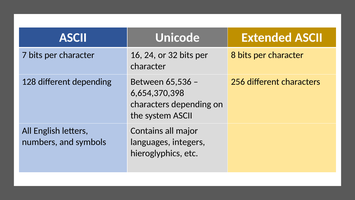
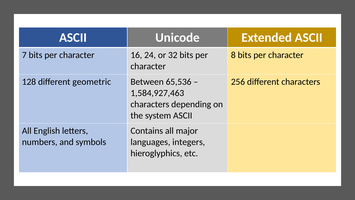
different depending: depending -> geometric (92, 82)
6,654,370,398: 6,654,370,398 -> 1,584,927,463 (157, 93)
